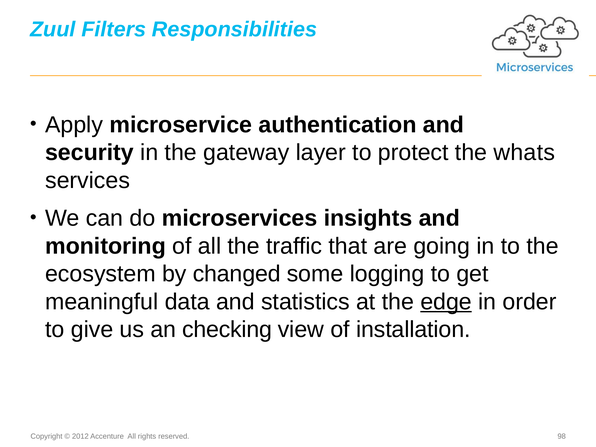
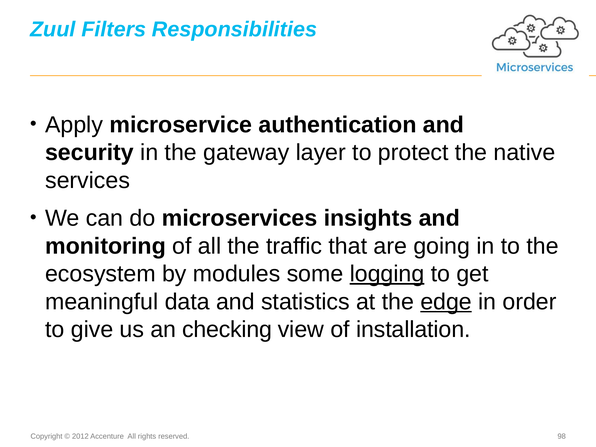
whats: whats -> native (524, 153)
changed: changed -> modules (237, 274)
logging underline: none -> present (387, 274)
